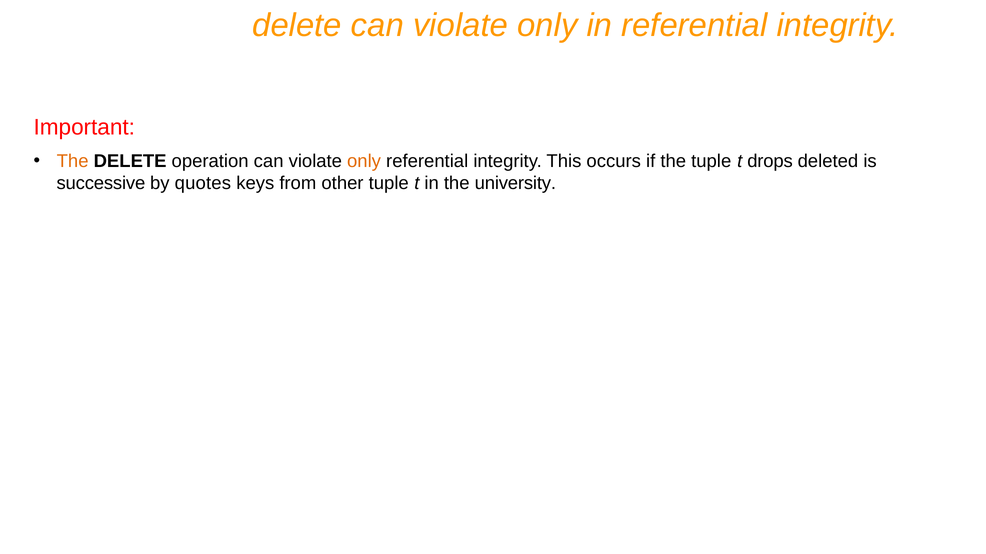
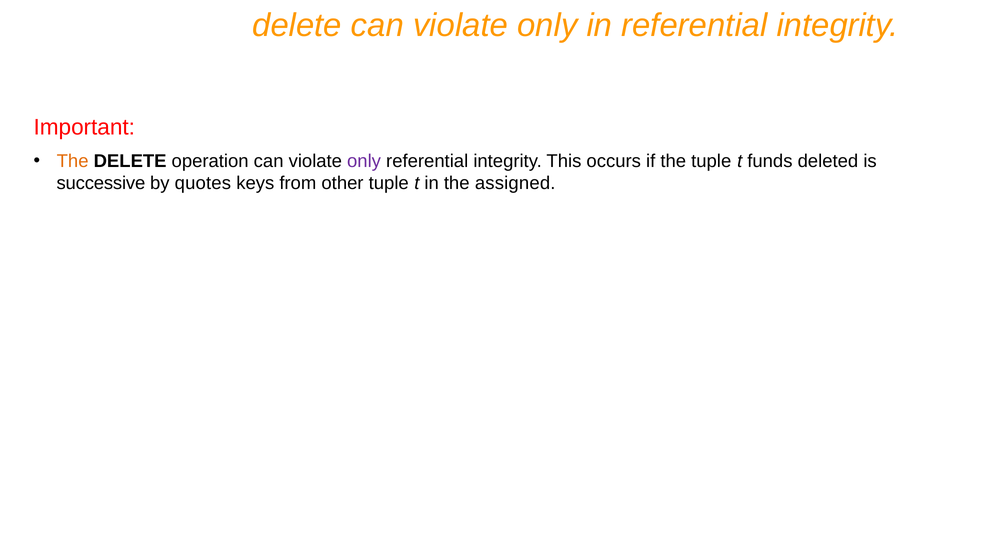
only colour: orange -> purple (364, 161)
drops: drops -> funds (770, 161)
university: university -> assigned (515, 184)
